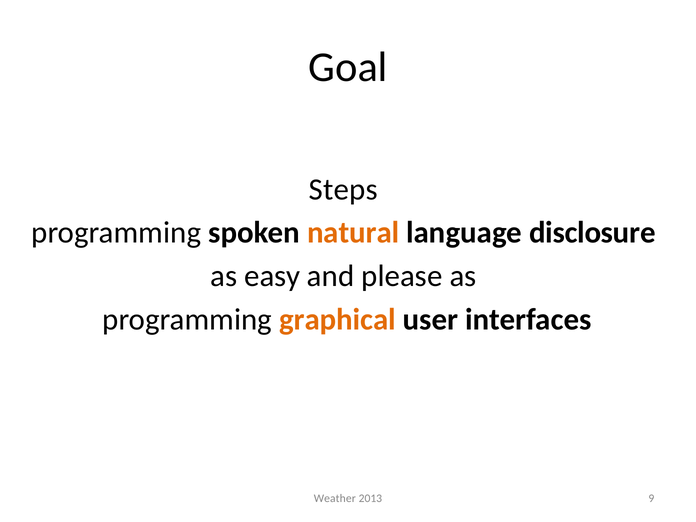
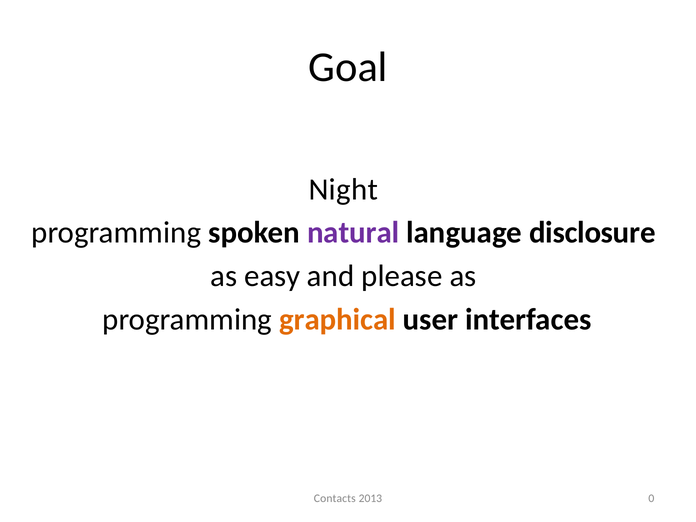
Steps: Steps -> Night (343, 189)
natural colour: orange -> purple (353, 233)
Weather: Weather -> Contacts (335, 498)
9: 9 -> 0 (651, 498)
